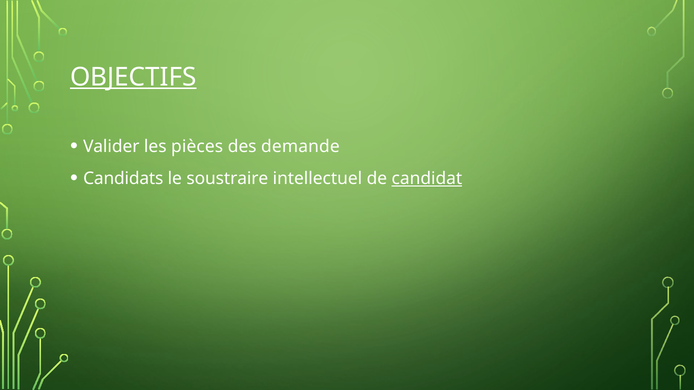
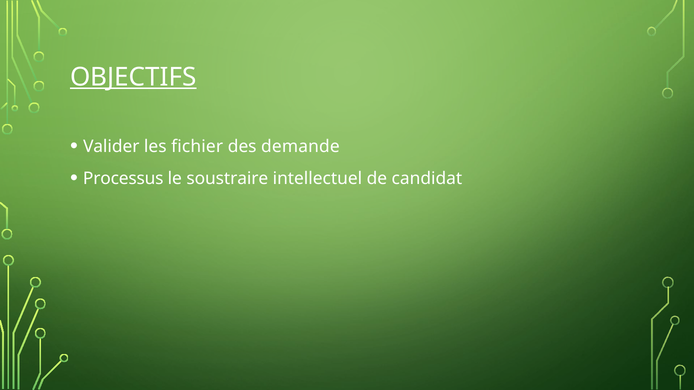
pièces: pièces -> fichier (197, 146)
Candidats: Candidats -> Processus (123, 179)
candidat underline: present -> none (427, 179)
